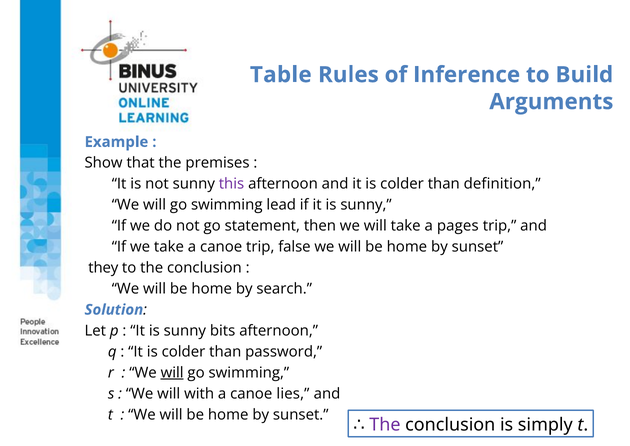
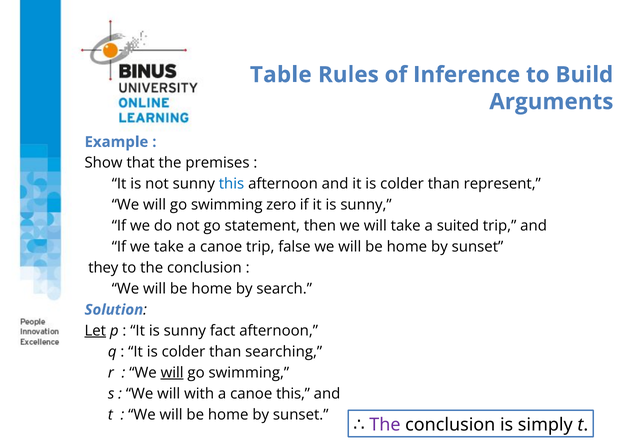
this colour: purple -> blue (232, 184)
definition: definition -> represent (502, 184)
lead: lead -> zero (281, 205)
pages: pages -> suited (458, 226)
Let underline: none -> present (95, 331)
bits: bits -> fact (223, 331)
password: password -> searching (284, 352)
canoe lies: lies -> this (293, 393)
